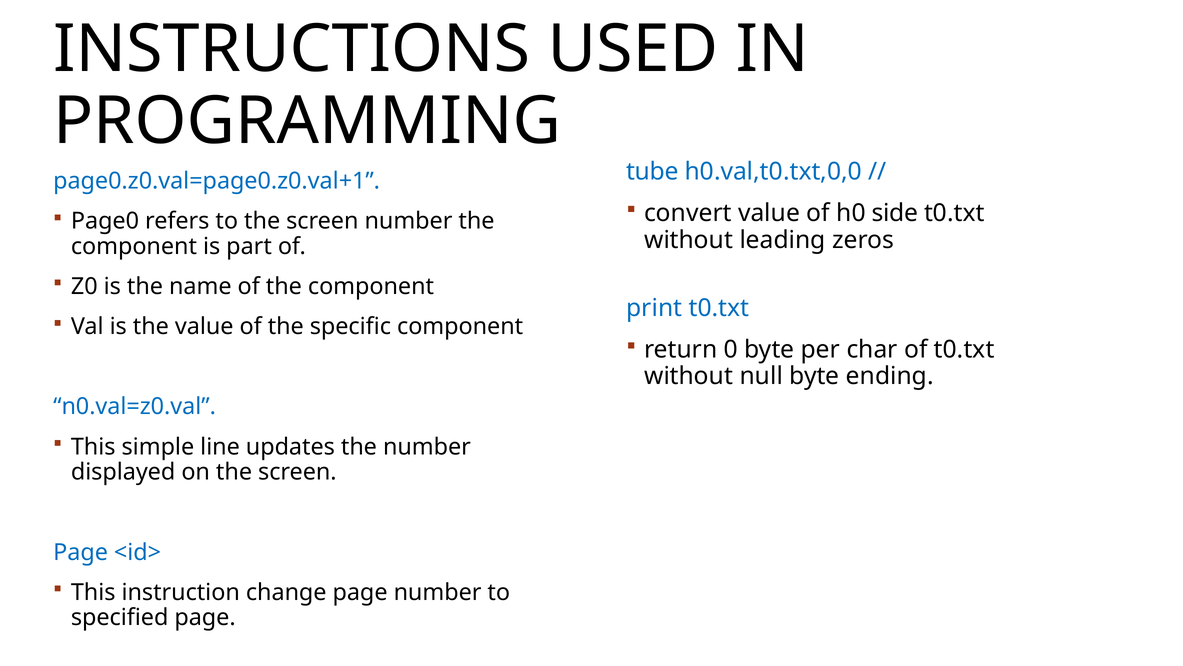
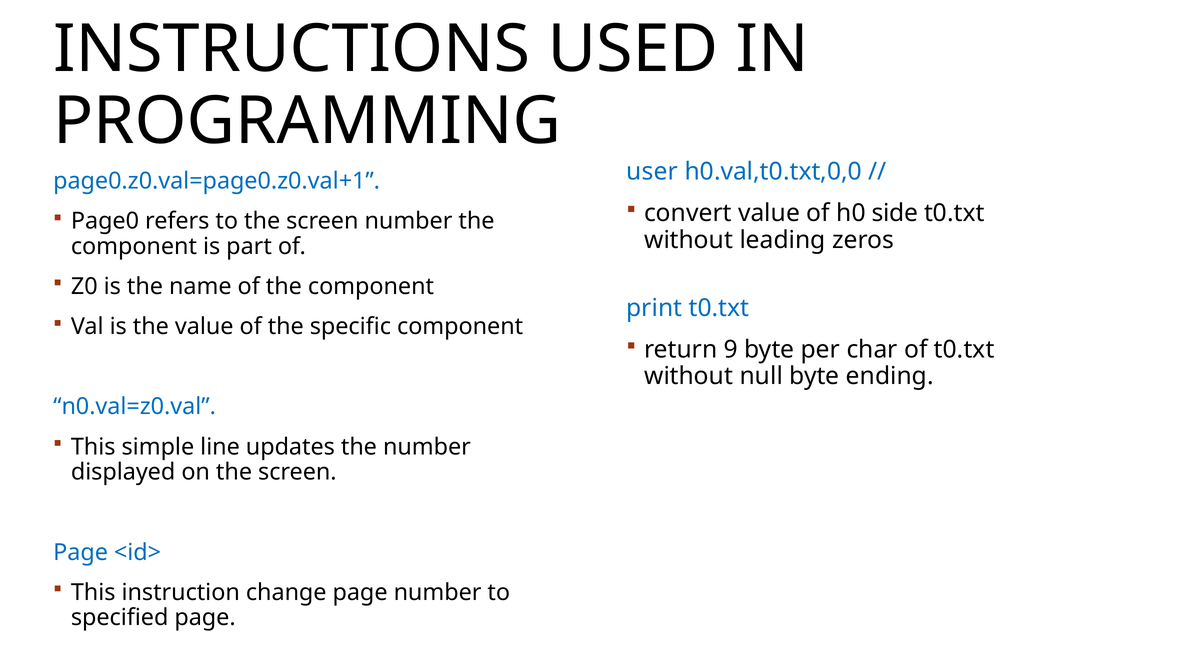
tube: tube -> user (652, 172)
0: 0 -> 9 (731, 349)
